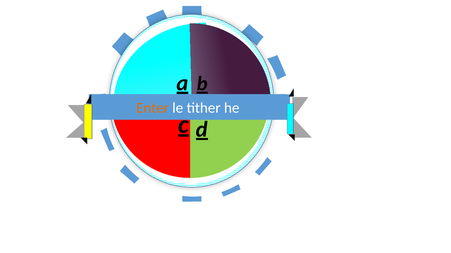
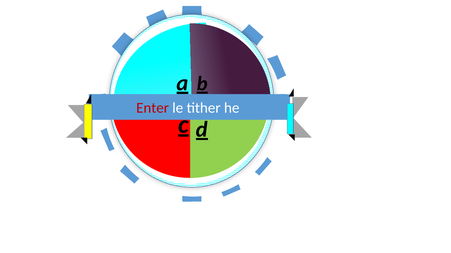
Enter colour: orange -> red (153, 108)
